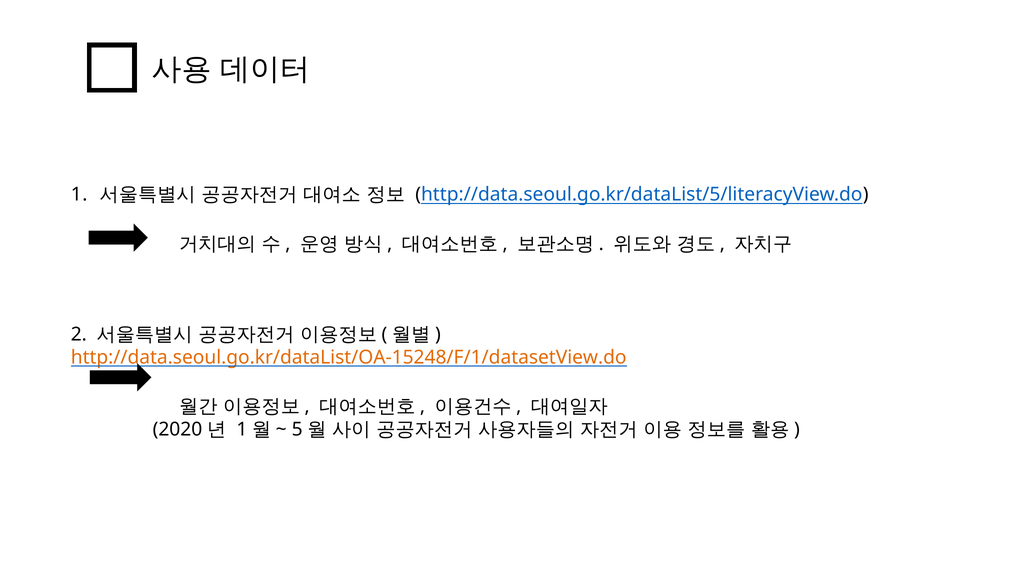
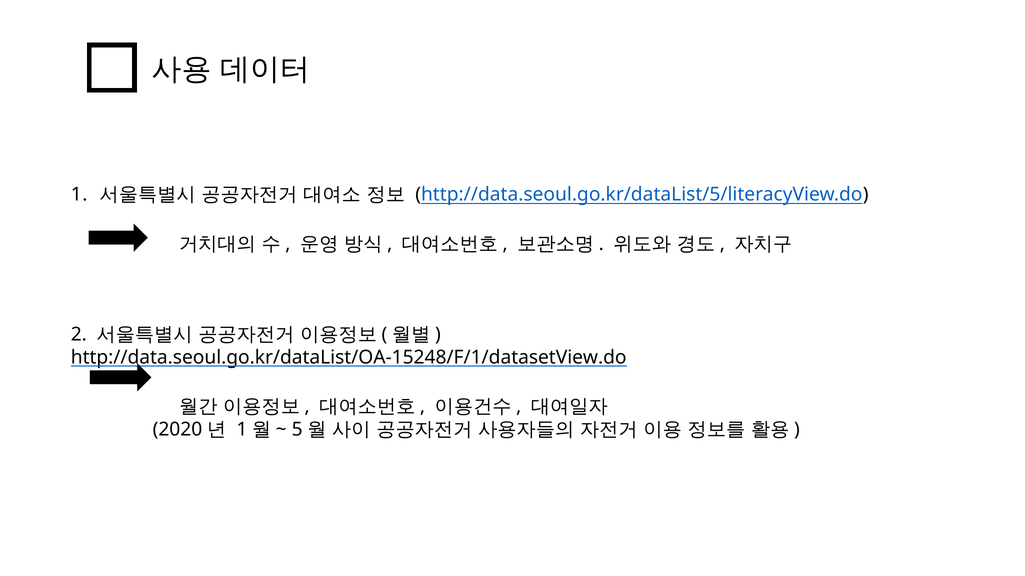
http://data.seoul.go.kr/dataList/OA-15248/F/1/datasetView.do colour: orange -> black (349, 358)
